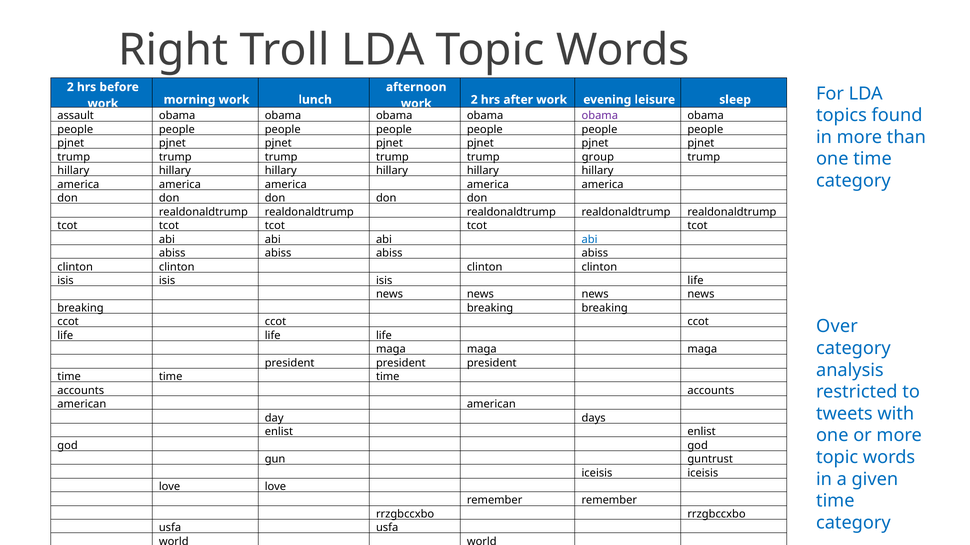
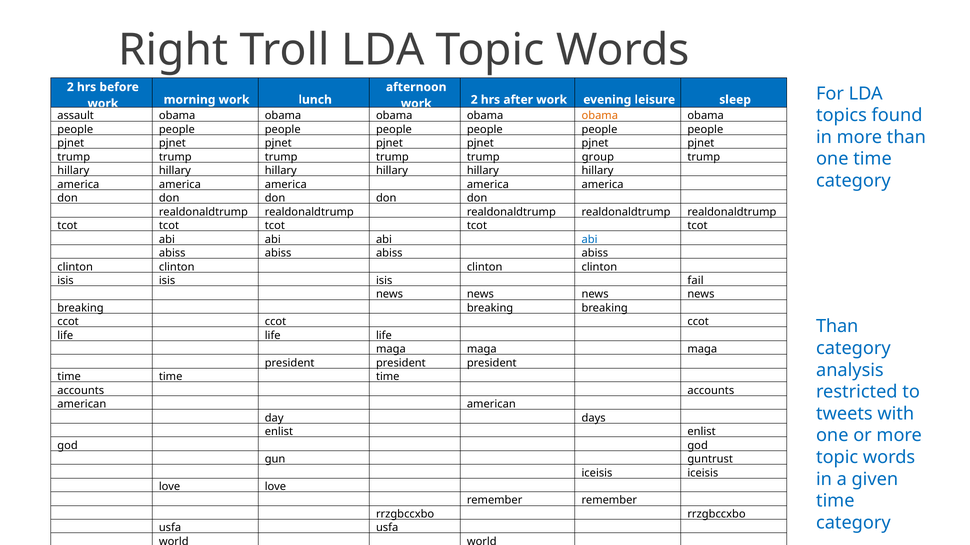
obama colour: purple -> orange (600, 116)
isis life: life -> fail (696, 281)
Over: Over -> Than (837, 327)
